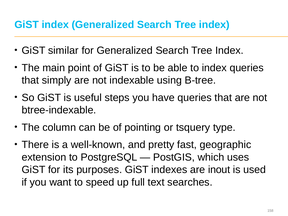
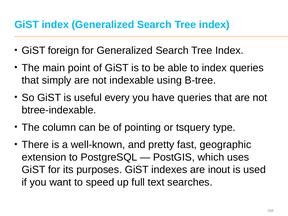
similar: similar -> foreign (63, 50)
steps: steps -> every (117, 98)
